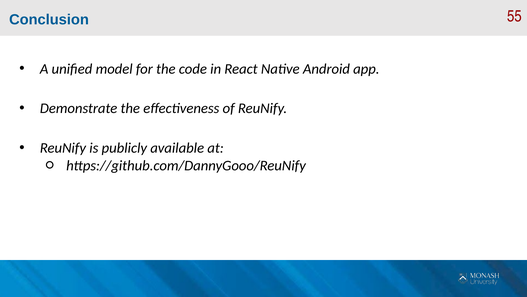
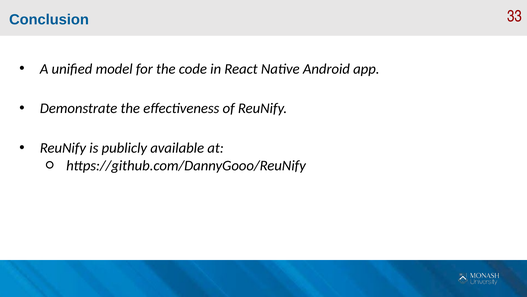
55: 55 -> 33 (514, 16)
